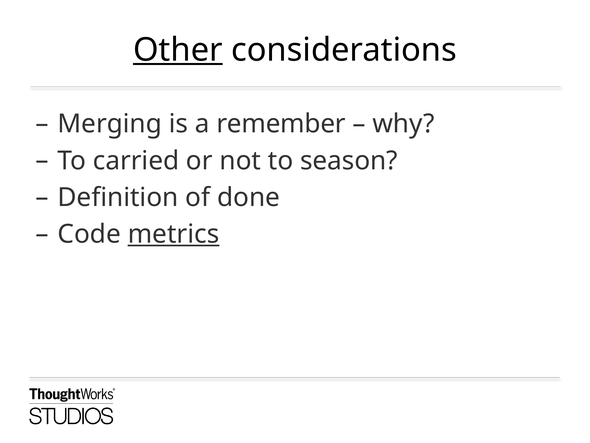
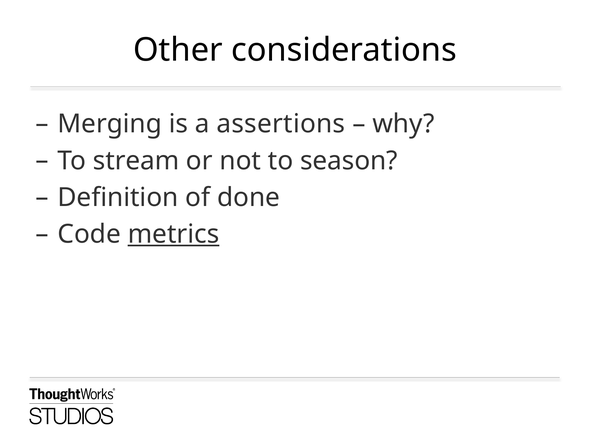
Other underline: present -> none (178, 50)
remember: remember -> assertions (281, 124)
carried: carried -> stream (136, 160)
